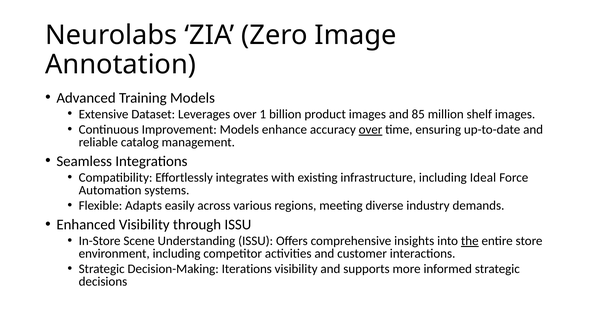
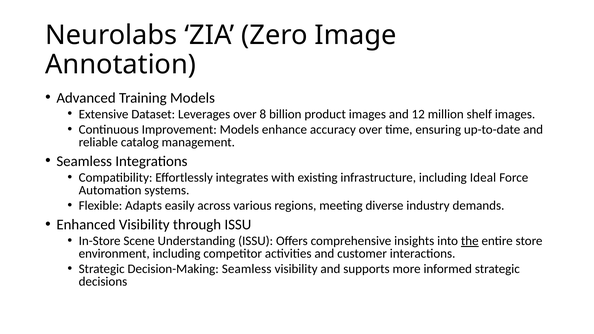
1: 1 -> 8 (263, 114)
85: 85 -> 12 (418, 114)
over underline: present -> none (371, 130)
Decision-Making Iterations: Iterations -> Seamless (247, 269)
